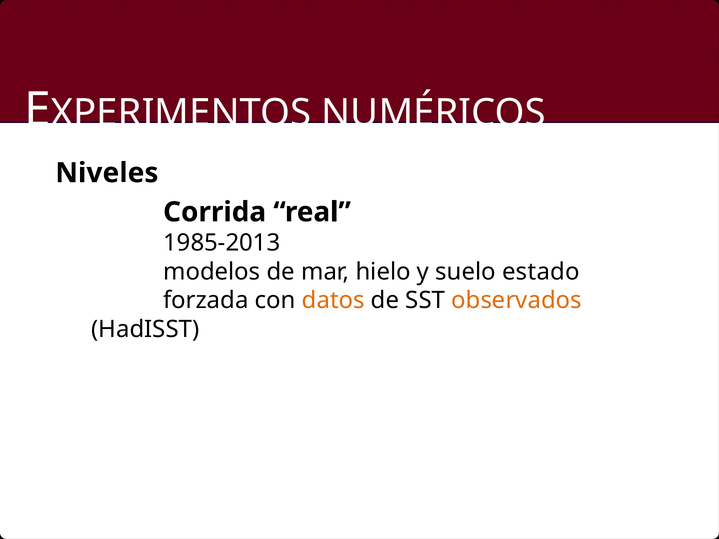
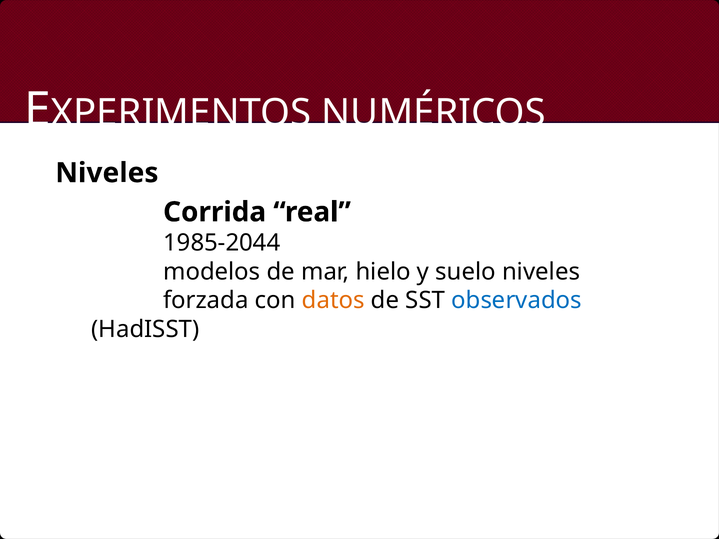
1985-2013: 1985-2013 -> 1985-2044 (222, 243)
suelo estado: estado -> niveles (541, 272)
observados colour: orange -> blue (517, 301)
